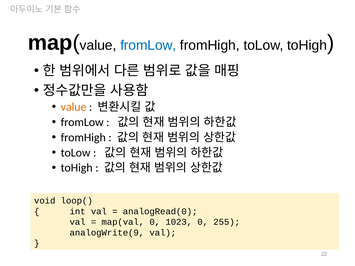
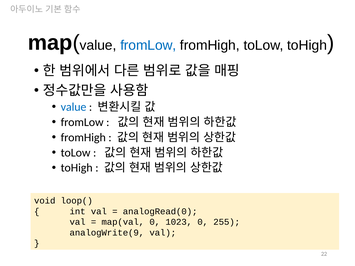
value colour: orange -> blue (74, 107)
